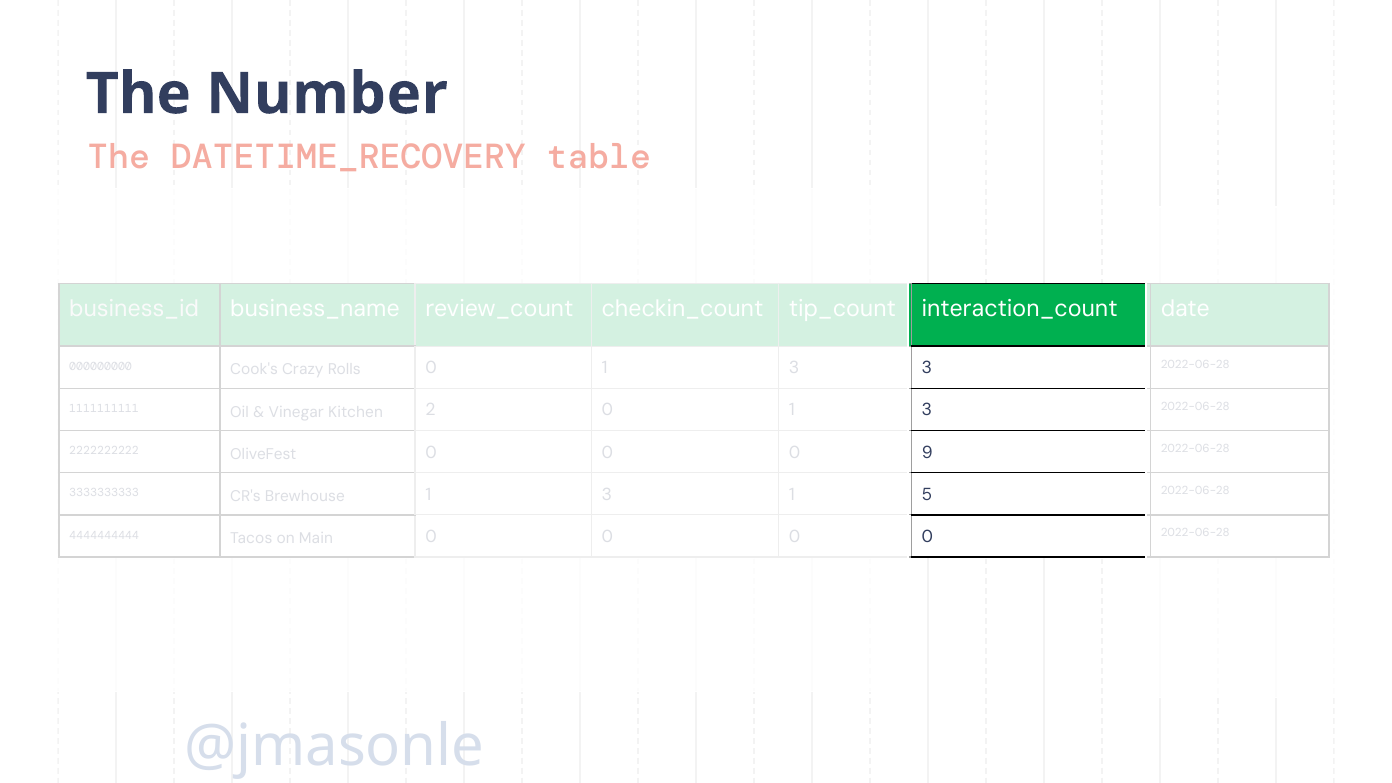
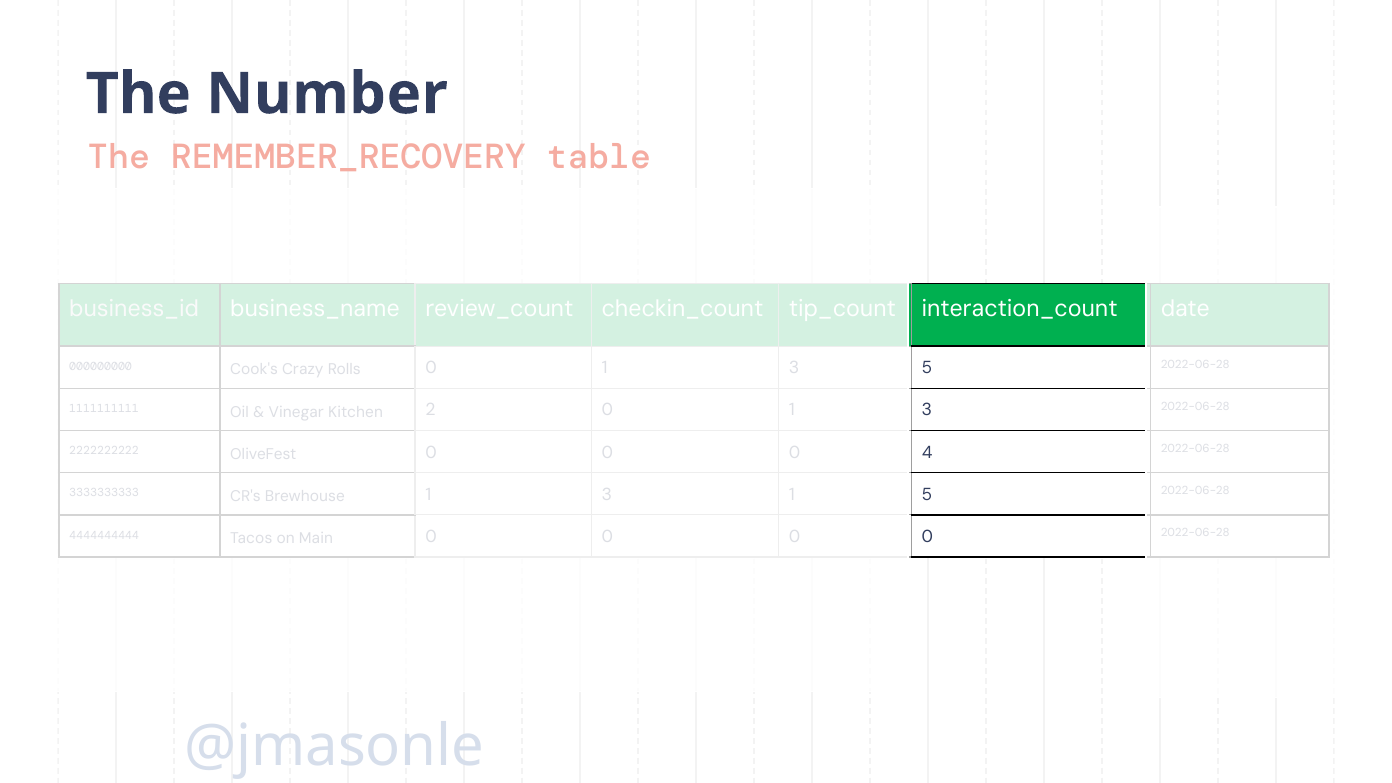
DATETIME_RECOVERY: DATETIME_RECOVERY -> REMEMBER_RECOVERY (348, 157)
3: 3 -> 5 (927, 368)
9: 9 -> 4 (927, 452)
